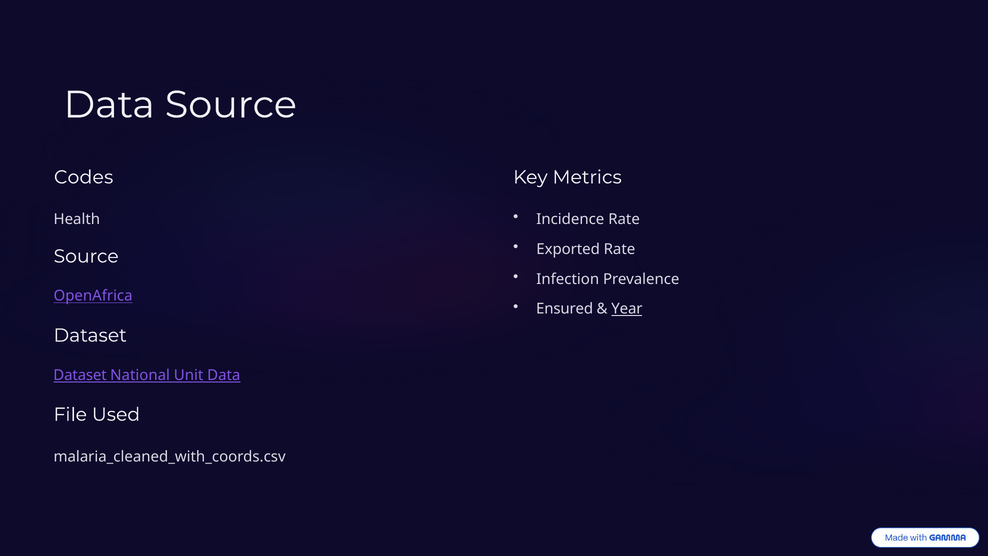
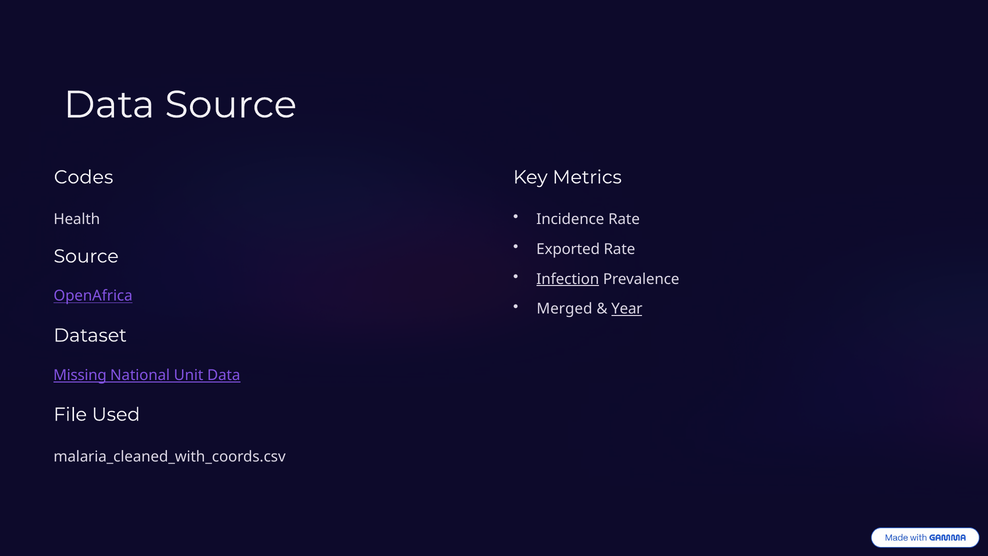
Infection underline: none -> present (568, 279)
Ensured: Ensured -> Merged (564, 309)
Dataset: Dataset -> Missing (80, 375)
